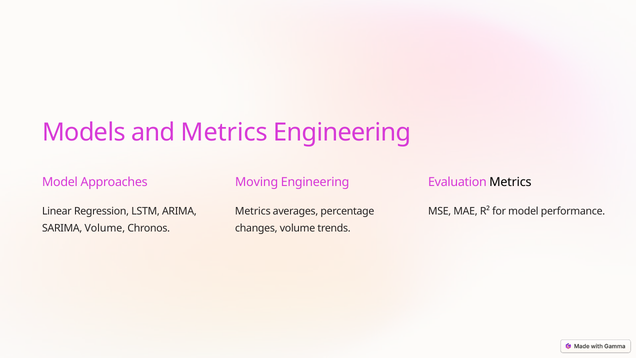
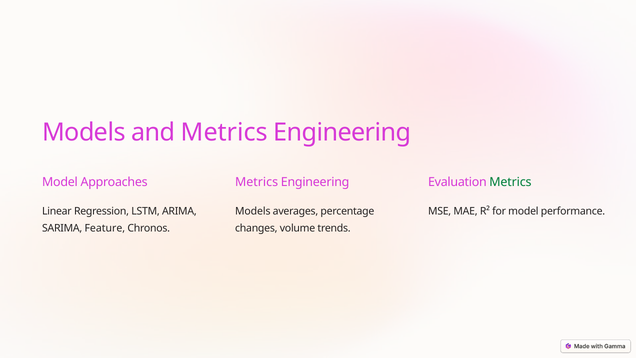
Moving: Moving -> Metrics (257, 182)
Metrics colour: black -> green (510, 182)
Metrics: Metrics -> Models (253, 211)
SARIMA Volume: Volume -> Feature (105, 228)
